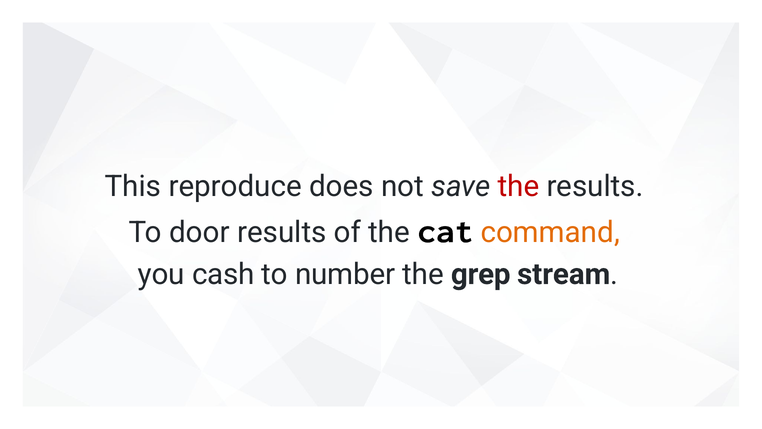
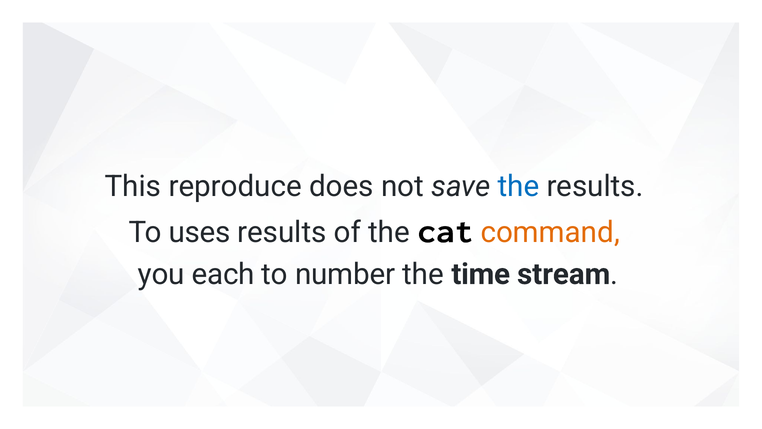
the colour: red -> blue (518, 186)
door: door -> uses (200, 232)
cash: cash -> each (223, 274)
grep: grep -> time (481, 274)
